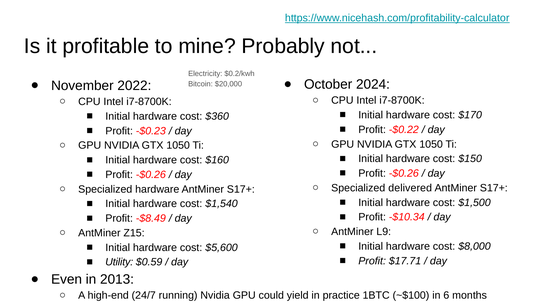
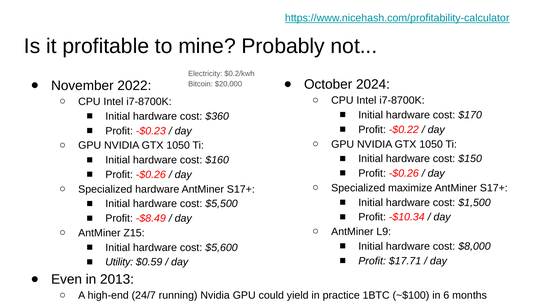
delivered: delivered -> maximize (410, 188)
$1,540: $1,540 -> $5,500 (222, 203)
